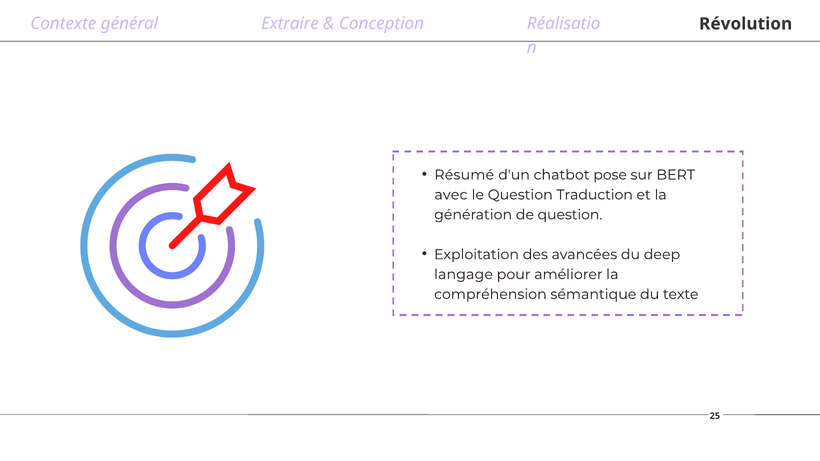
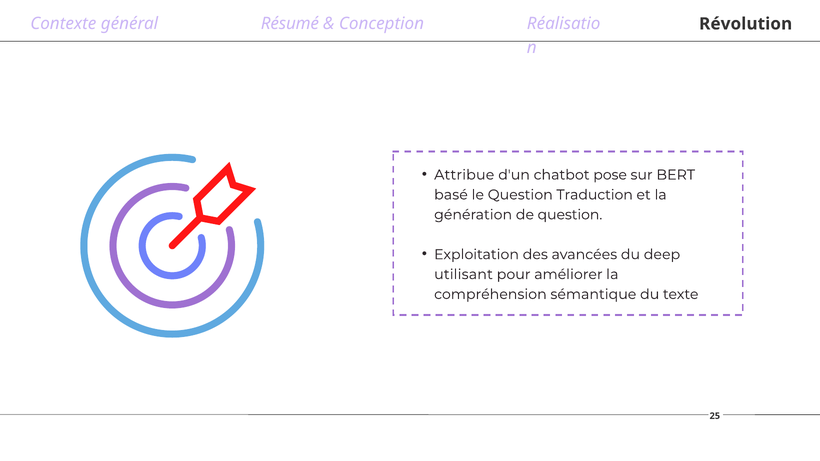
Extraire: Extraire -> Résumé (290, 24)
Résumé: Résumé -> Attribue (464, 175)
avec: avec -> basé (451, 195)
langage: langage -> utilisant (463, 275)
